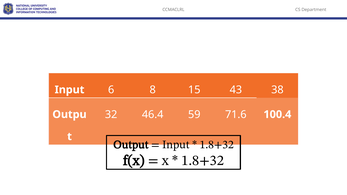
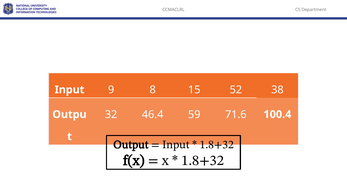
6: 6 -> 9 (111, 90)
43: 43 -> 52 (236, 90)
